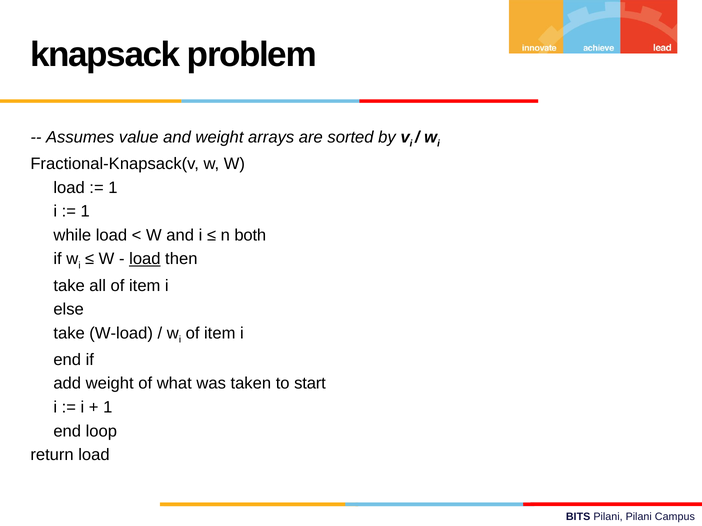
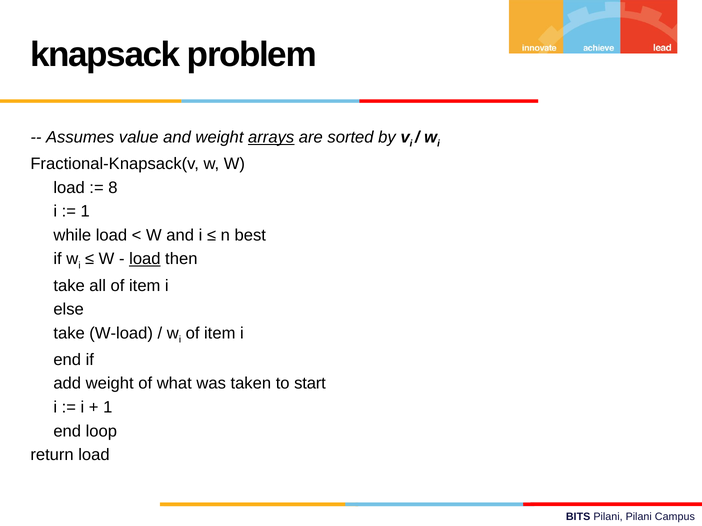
arrays underline: none -> present (271, 137)
1: 1 -> 8 (113, 188)
both: both -> best (250, 235)
